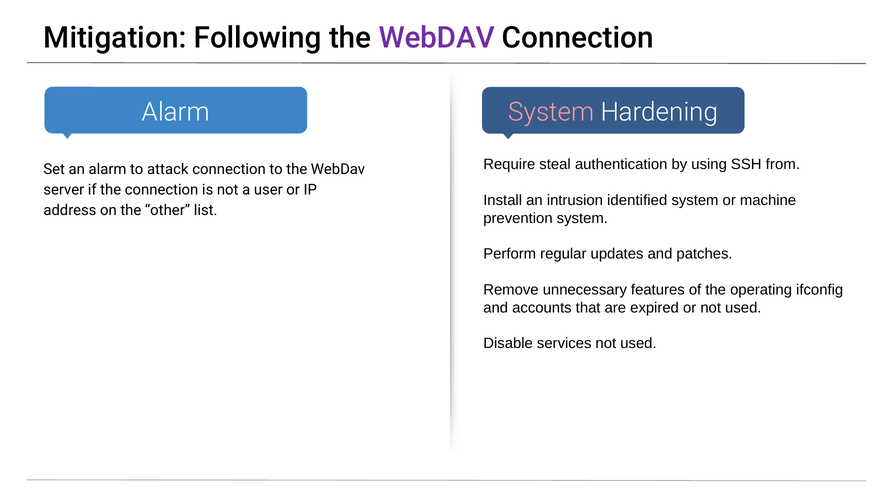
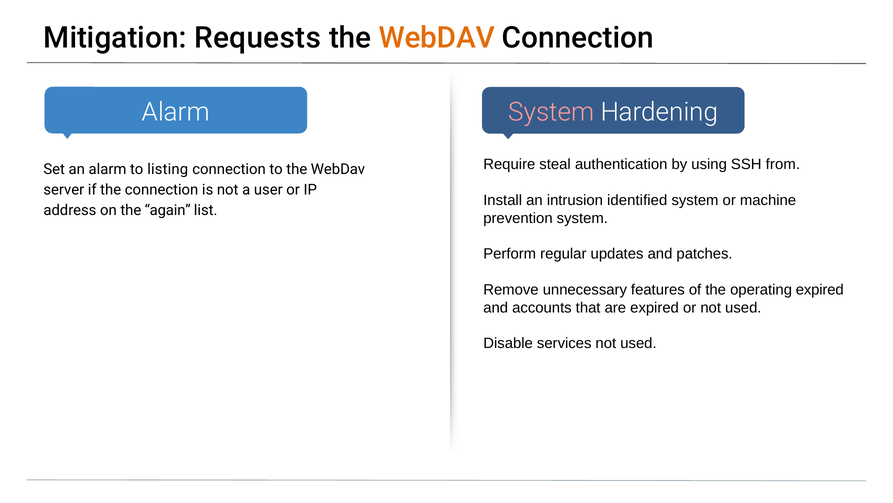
Following: Following -> Requests (258, 38)
WebDAV colour: purple -> orange (437, 38)
attack: attack -> listing (168, 169)
other: other -> again (168, 210)
operating ifconfig: ifconfig -> expired (820, 289)
